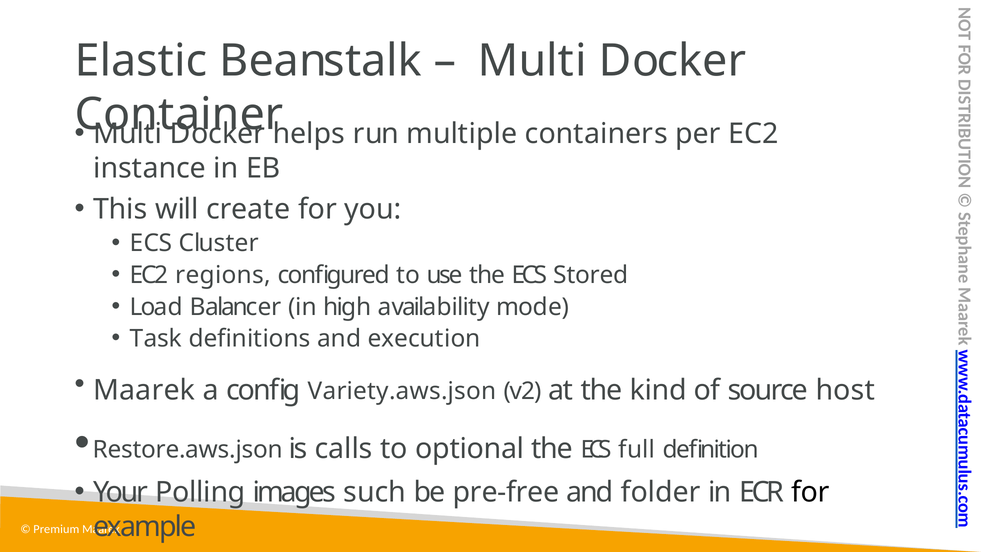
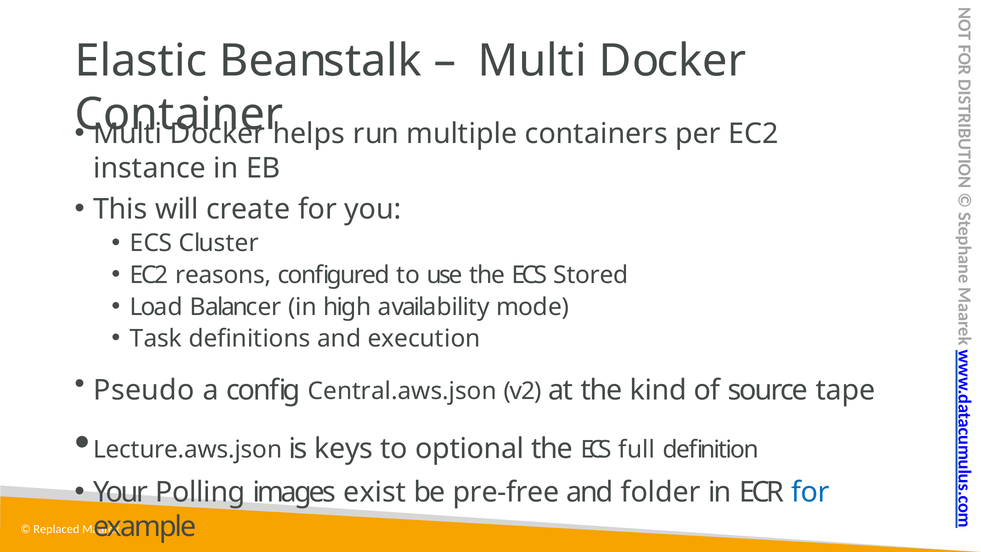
regions: regions -> reasons (223, 275)
Maarek: Maarek -> Pseudo (144, 390)
Variety.aws.json: Variety.aws.json -> Central.aws.json (402, 391)
host: host -> tape (845, 390)
Restore.aws.json: Restore.aws.json -> Lecture.aws.json (188, 449)
calls: calls -> keys (344, 449)
such: such -> exist (375, 492)
for colour: black -> blue (810, 492)
Premium: Premium -> Replaced (56, 529)
